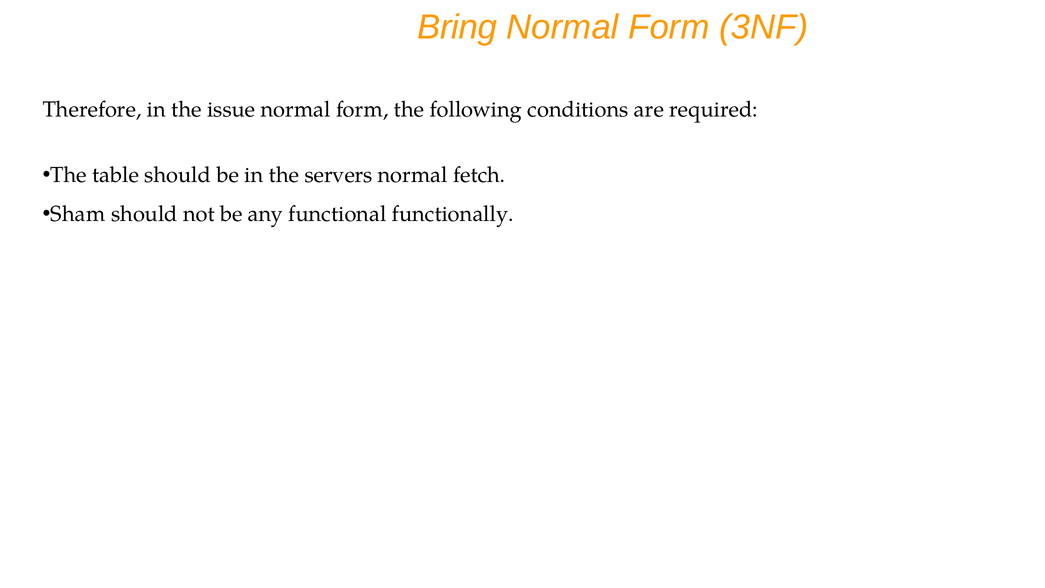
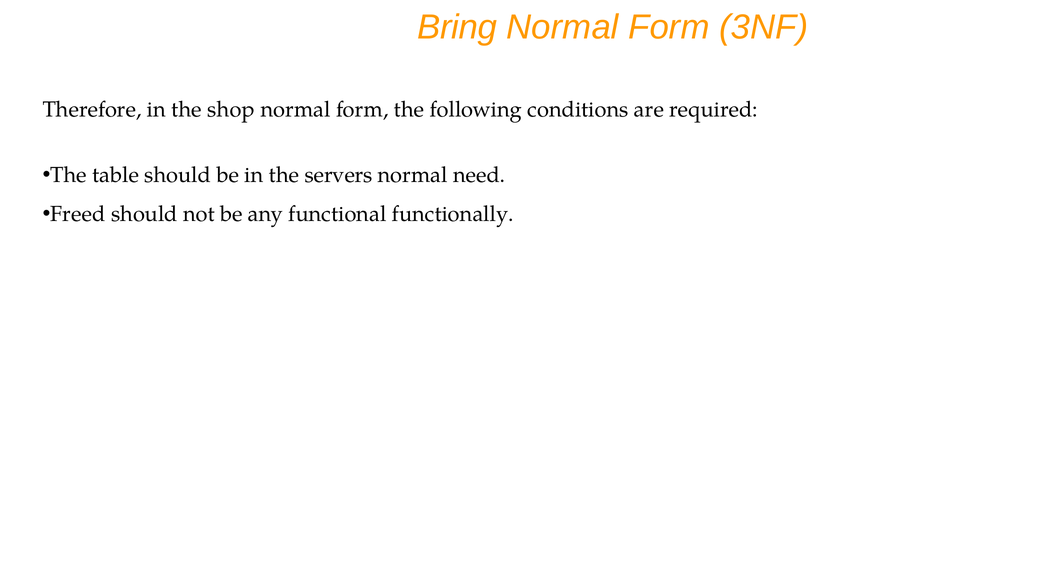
issue: issue -> shop (231, 110)
fetch: fetch -> need (479, 175)
Sham: Sham -> Freed (78, 214)
